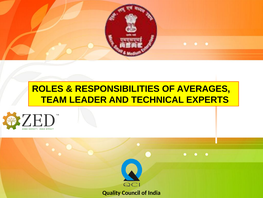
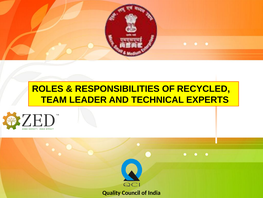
AVERAGES: AVERAGES -> RECYCLED (203, 89)
